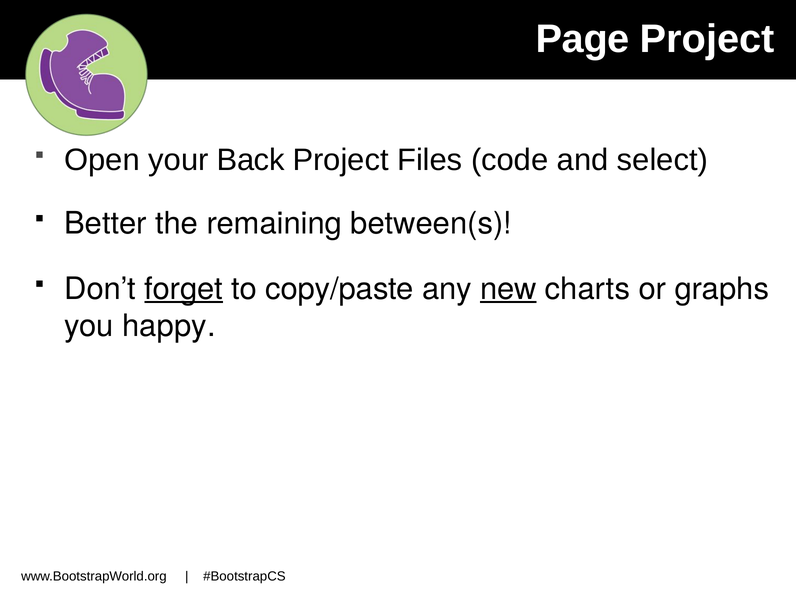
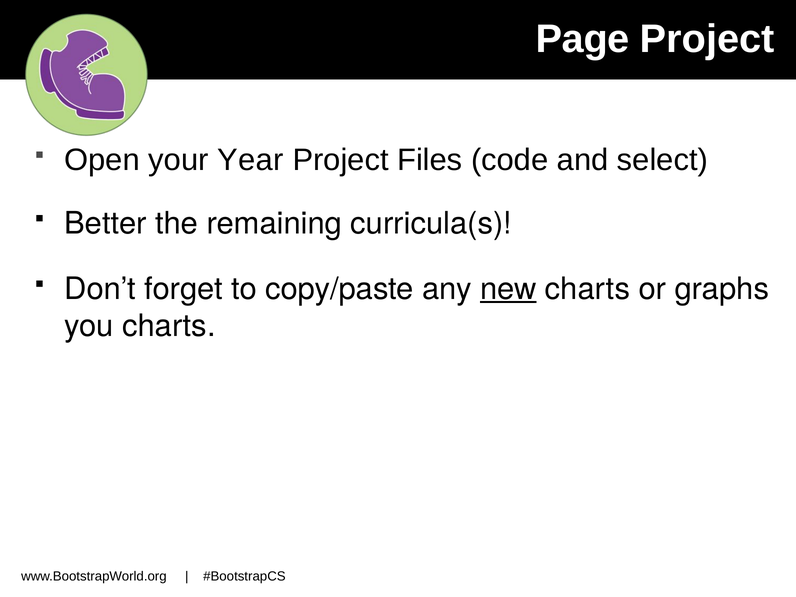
Back: Back -> Year (250, 160)
between(s: between(s -> curricula(s (431, 223)
forget underline: present -> none (184, 289)
you happy: happy -> charts (169, 326)
